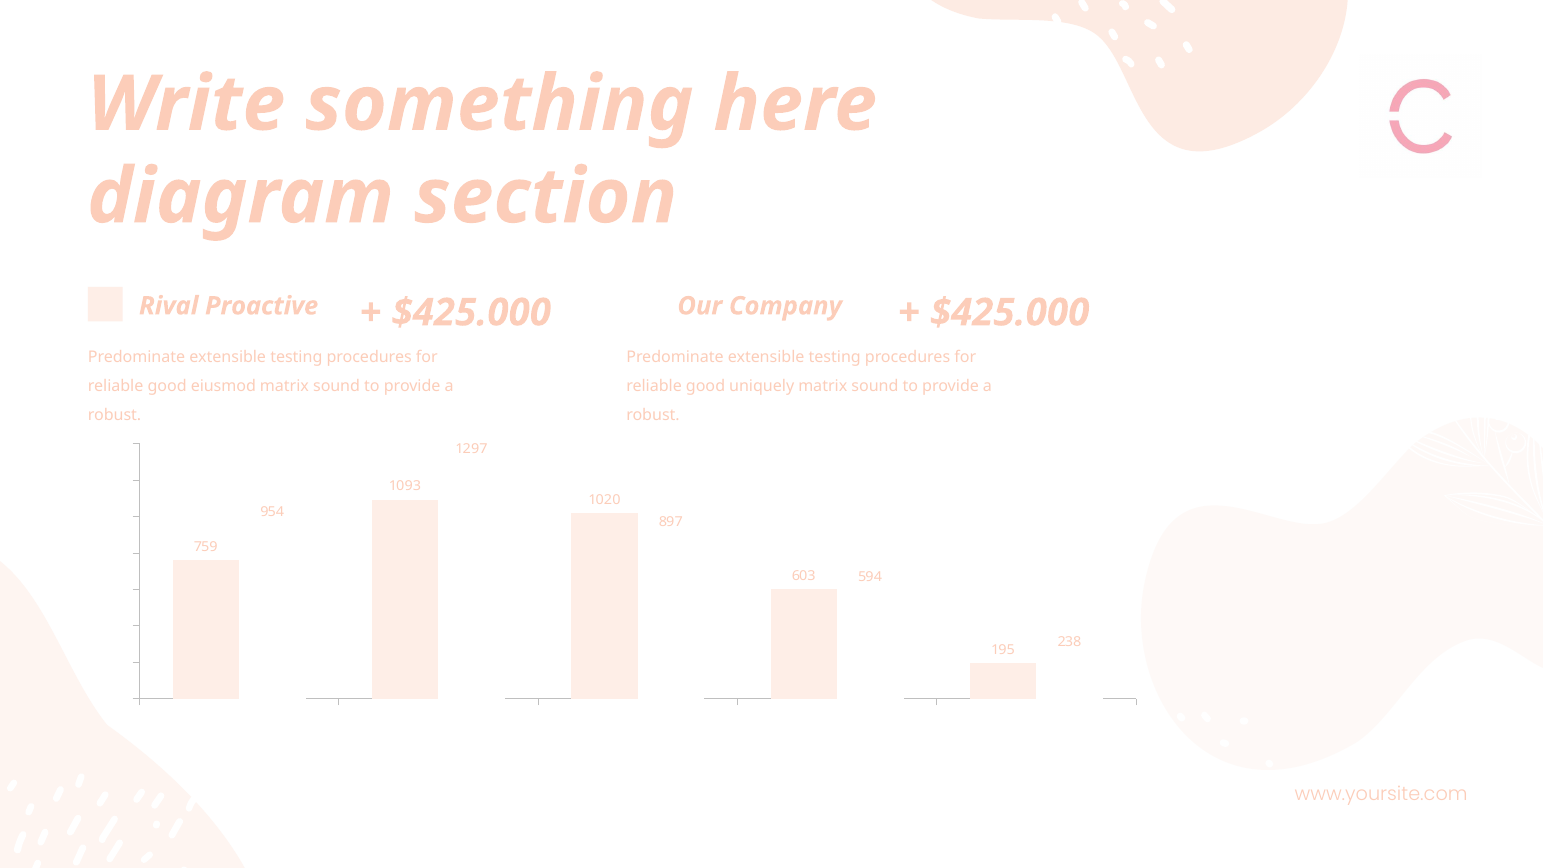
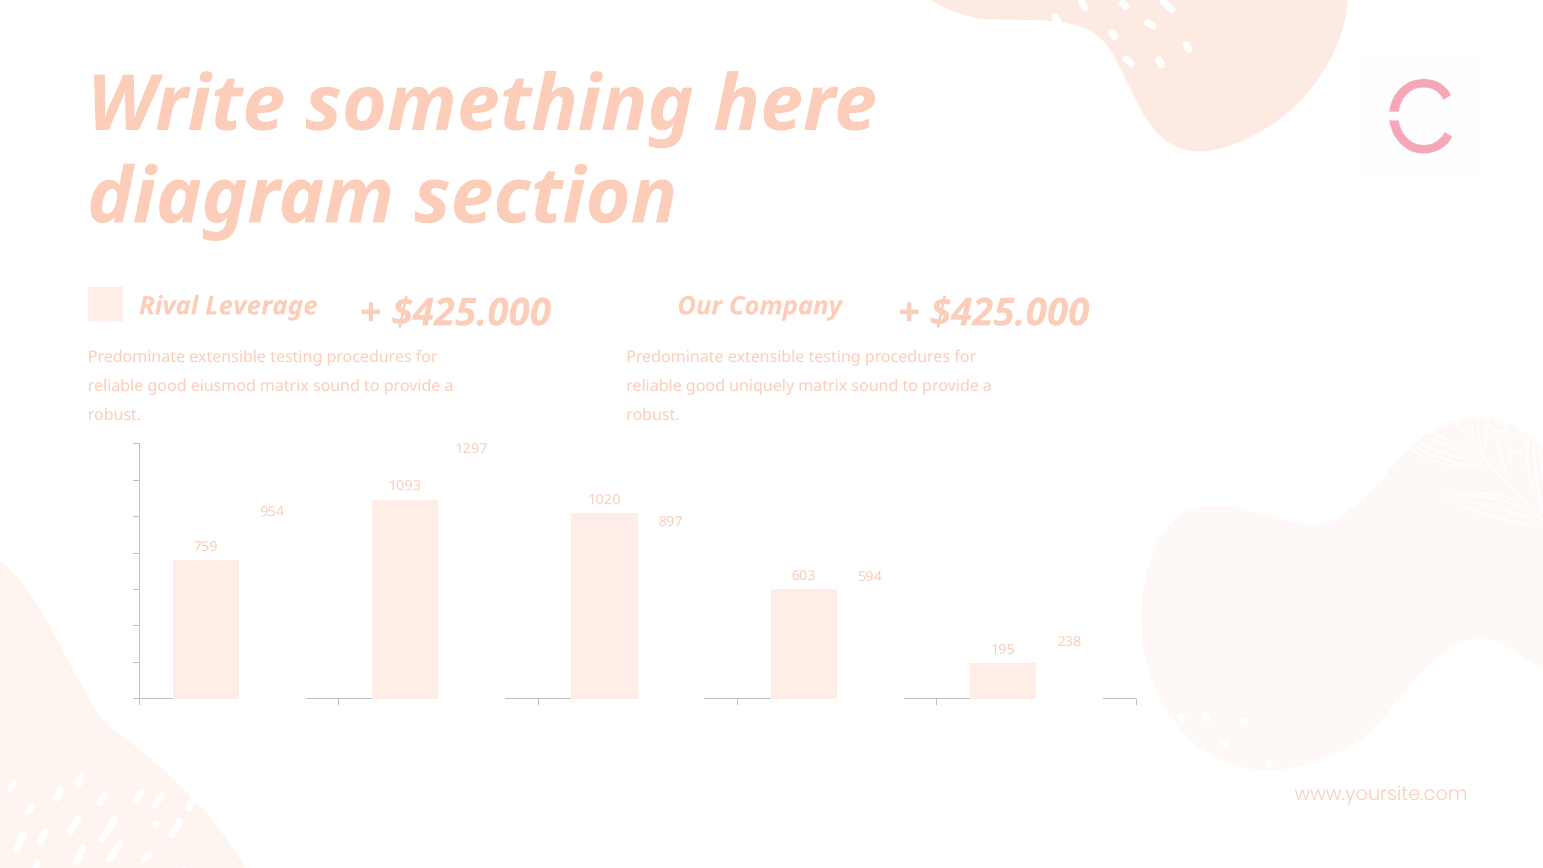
Proactive: Proactive -> Leverage (261, 306)
